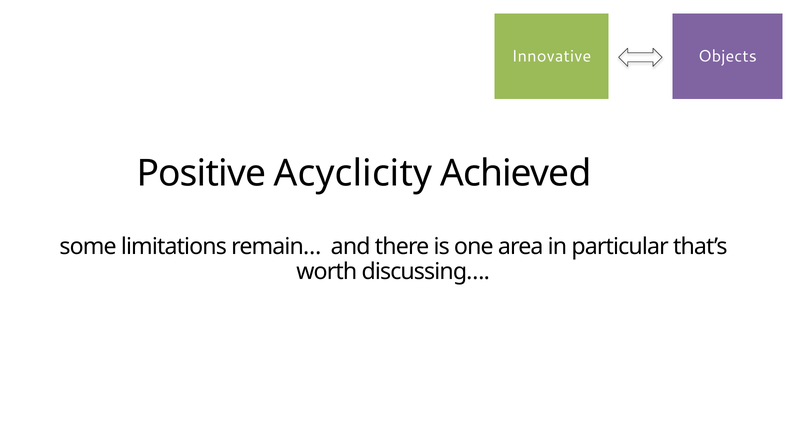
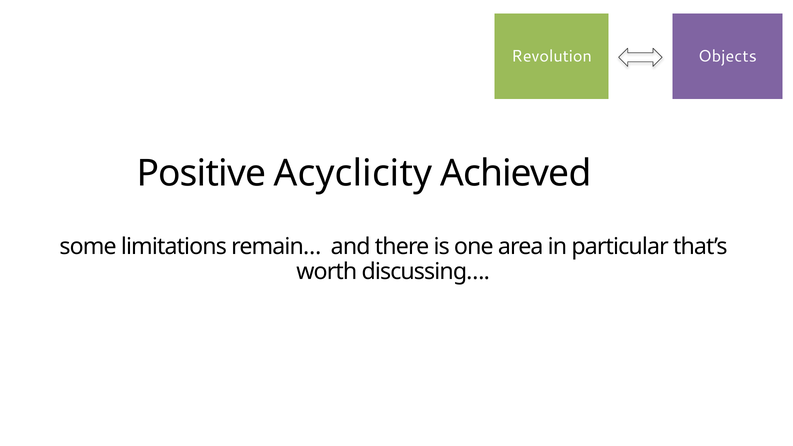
Innovative: Innovative -> Revolution (552, 56)
